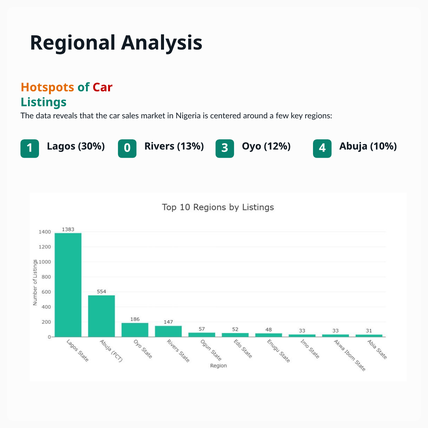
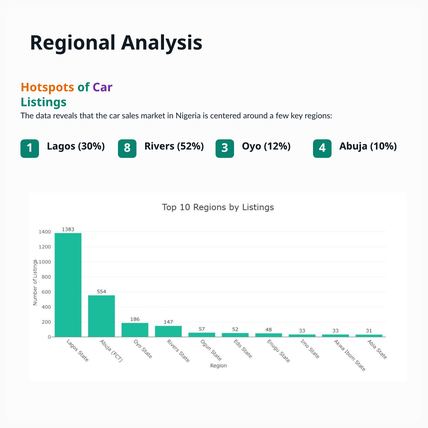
Car colour: red -> purple (103, 87)
0: 0 -> 8 (127, 148)
13%: 13% -> 52% (190, 146)
